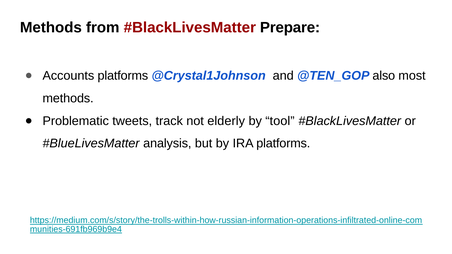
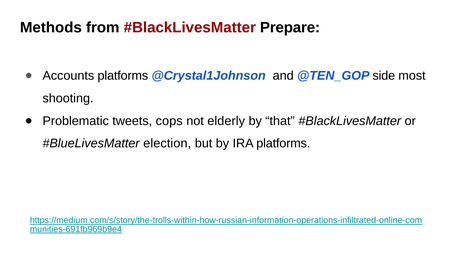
also: also -> side (384, 76)
methods: methods -> shooting (68, 98)
track: track -> cops (169, 121)
tool: tool -> that (280, 121)
analysis: analysis -> election (167, 144)
